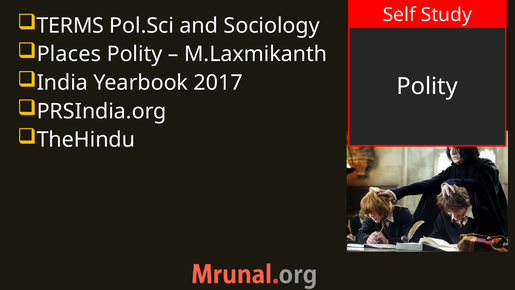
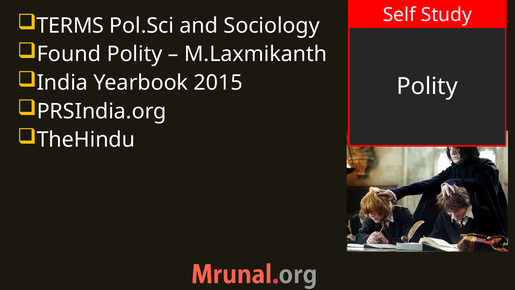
Places: Places -> Found (69, 54)
2017: 2017 -> 2015 (218, 83)
